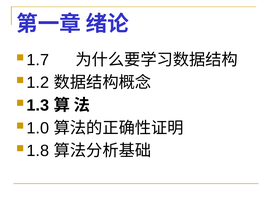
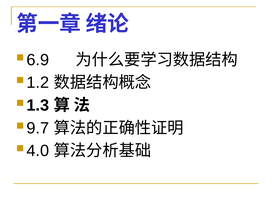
1.7: 1.7 -> 6.9 (38, 60)
1.0: 1.0 -> 9.7 (38, 128)
1.8: 1.8 -> 4.0 (38, 151)
